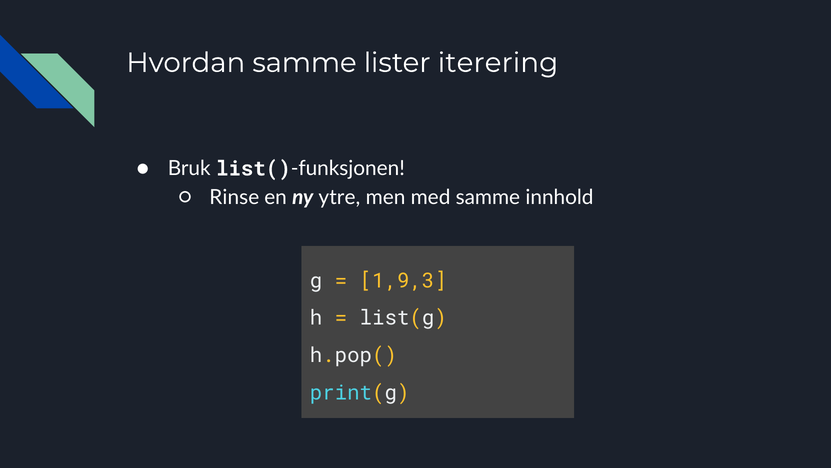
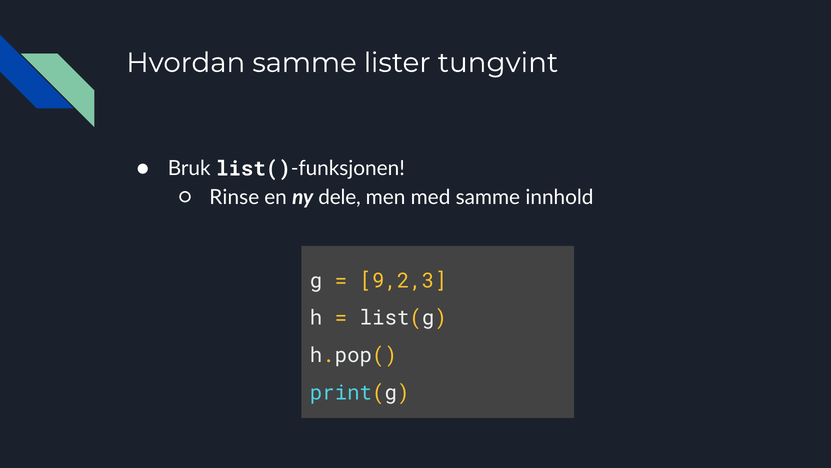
iterering: iterering -> tungvint (498, 63)
ytre: ytre -> dele (340, 197)
1,9,3: 1,9,3 -> 9,2,3 (403, 280)
